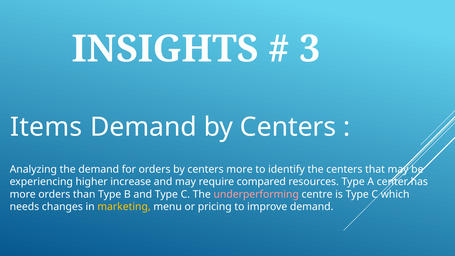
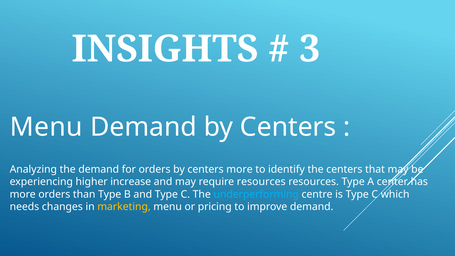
Items: Items -> Menu (46, 127)
require compared: compared -> resources (261, 182)
underperforming colour: pink -> light blue (256, 194)
